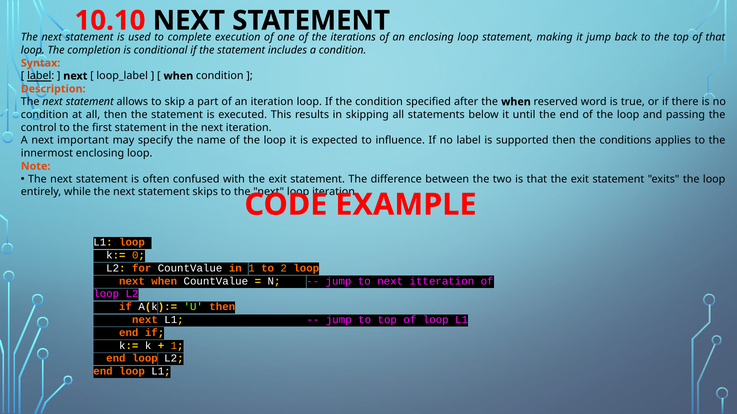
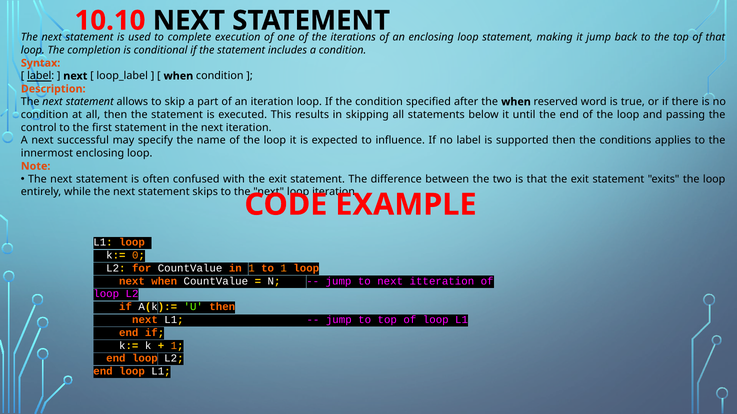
important: important -> successful (83, 141)
to 2: 2 -> 1 (284, 269)
